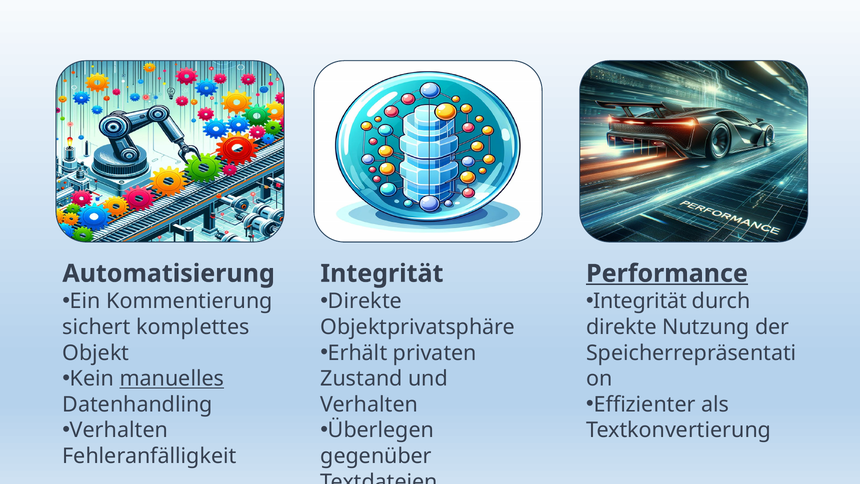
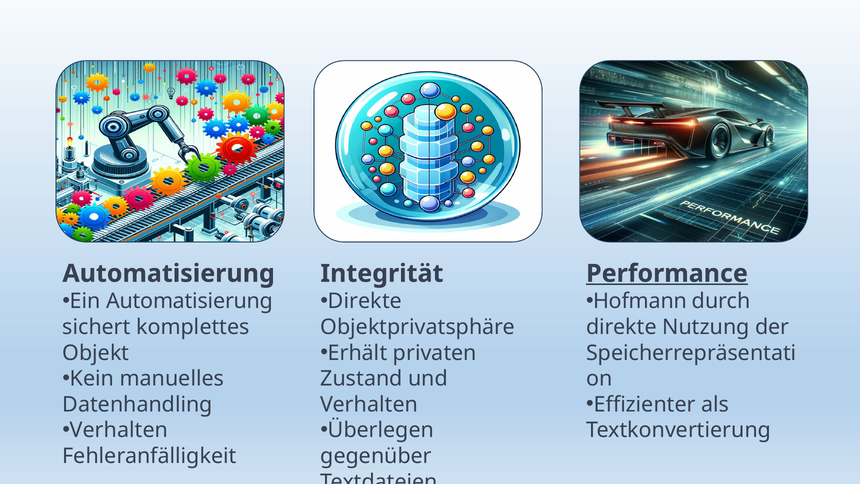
Ein Kommentierung: Kommentierung -> Automatisierung (190, 301)
Integrität: Integrität -> Hofmann (640, 301)
manuelles underline: present -> none (172, 379)
